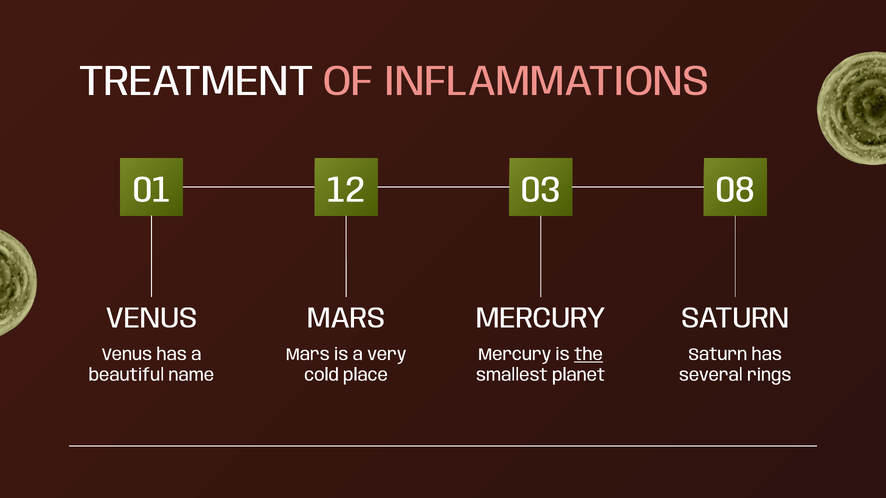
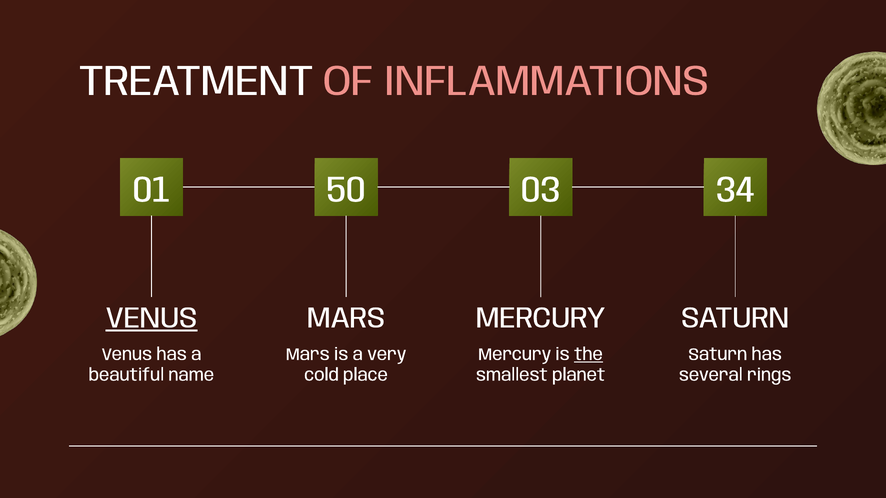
12: 12 -> 50 (346, 190)
08: 08 -> 34 (735, 190)
VENUS underline: none -> present (152, 318)
